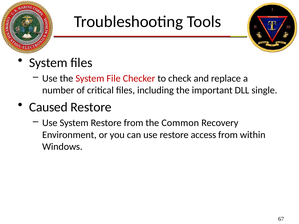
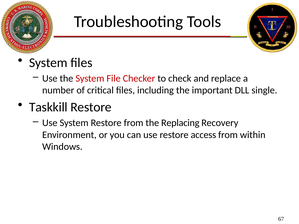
Caused: Caused -> Taskkill (48, 107)
Common: Common -> Replacing (180, 123)
